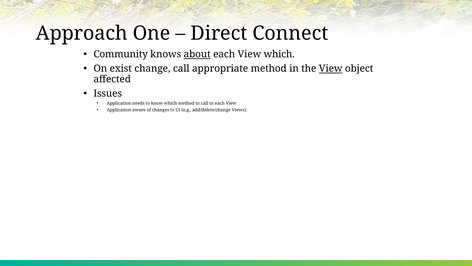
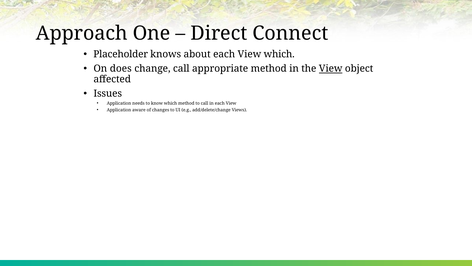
Community: Community -> Placeholder (121, 54)
about underline: present -> none (197, 54)
exist: exist -> does (121, 69)
